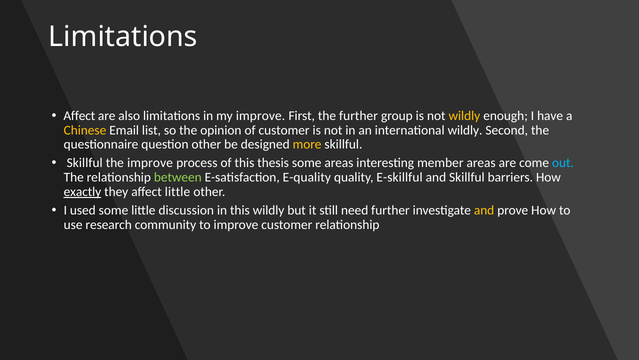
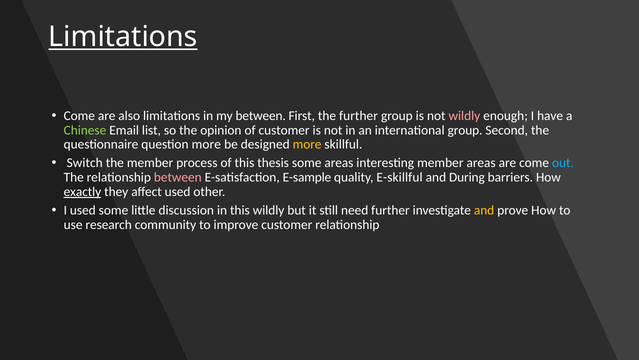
Limitations underline: none -> present (123, 37)
Affect: Affect -> Come (79, 116)
my improve: improve -> between (261, 116)
wildly colour: yellow -> pink (464, 116)
Chinese colour: yellow -> light green (85, 130)
international wildly: wildly -> group (465, 130)
question other: other -> more (206, 144)
Skillful: Skillful -> Switch (85, 163)
the improve: improve -> member (150, 163)
between colour: light green -> pink (178, 177)
E-quality: E-quality -> E-sample (307, 177)
and Skillful: Skillful -> During (467, 177)
affect little: little -> used (178, 191)
